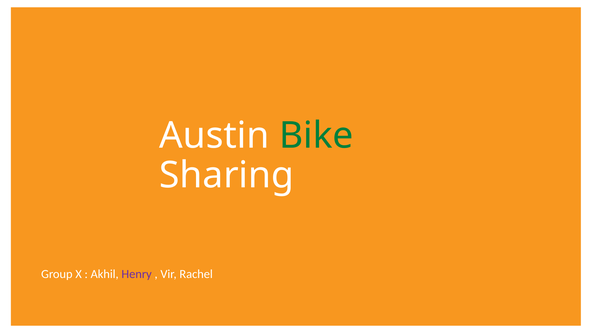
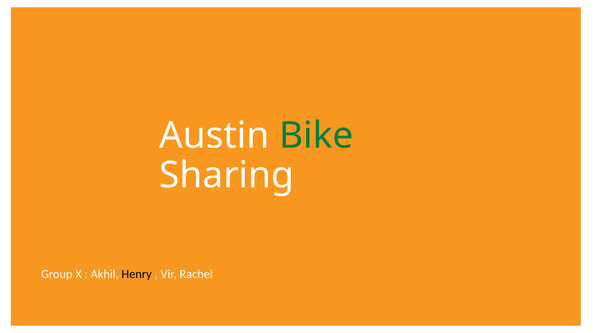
Henry colour: purple -> black (137, 274)
